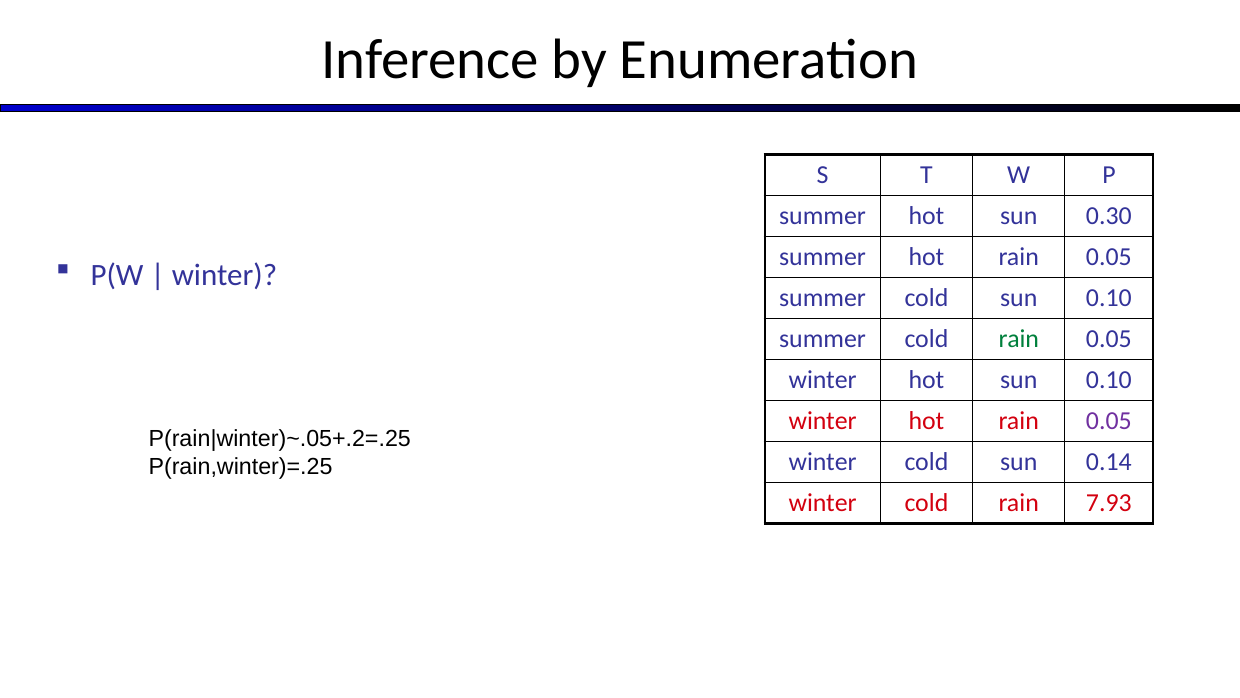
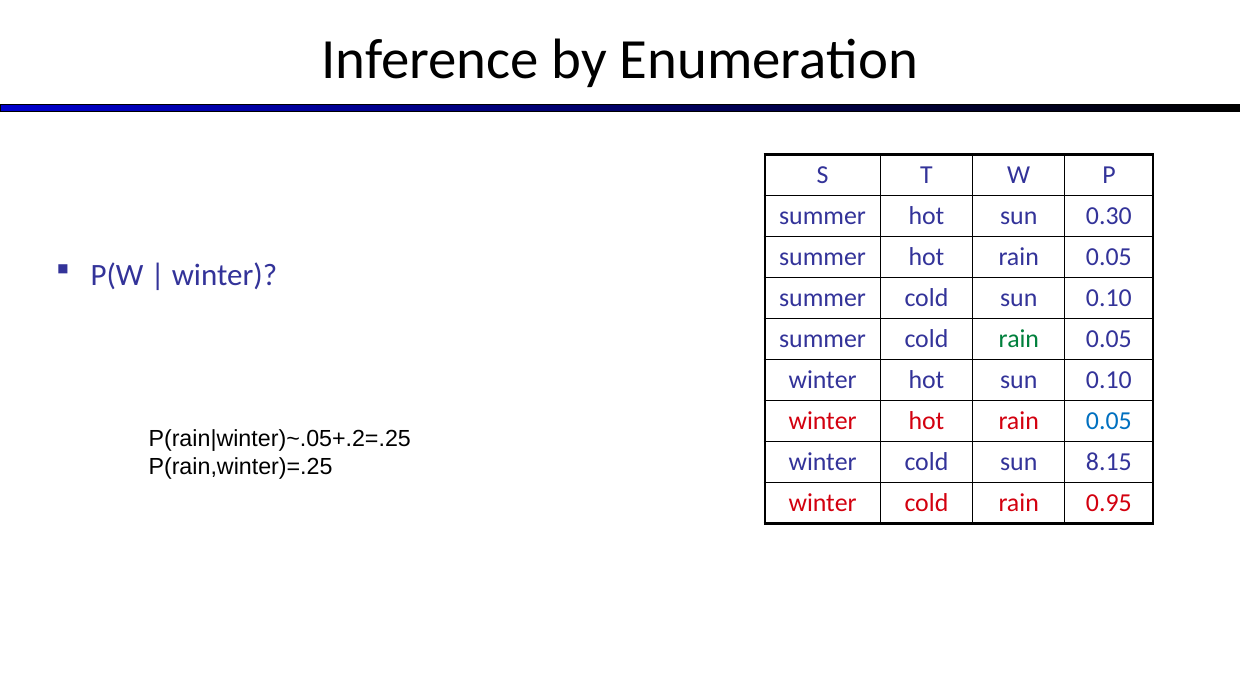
0.05 colour: purple -> blue (1109, 421)
0.14: 0.14 -> 8.15 (1109, 462)
7.93: 7.93 -> 0.95 (1109, 503)
